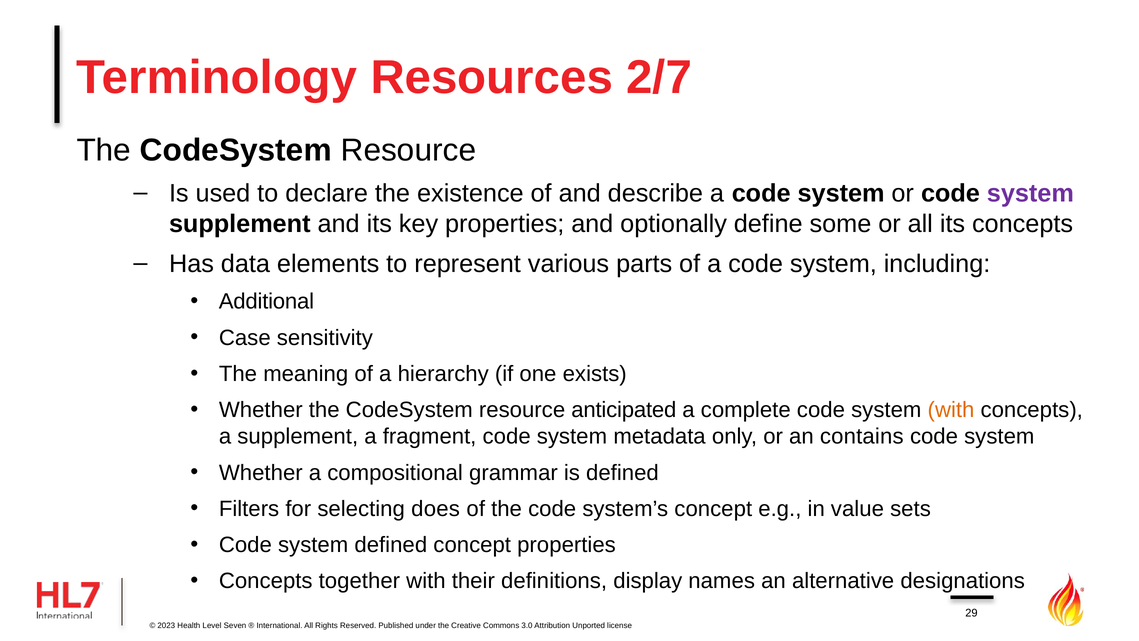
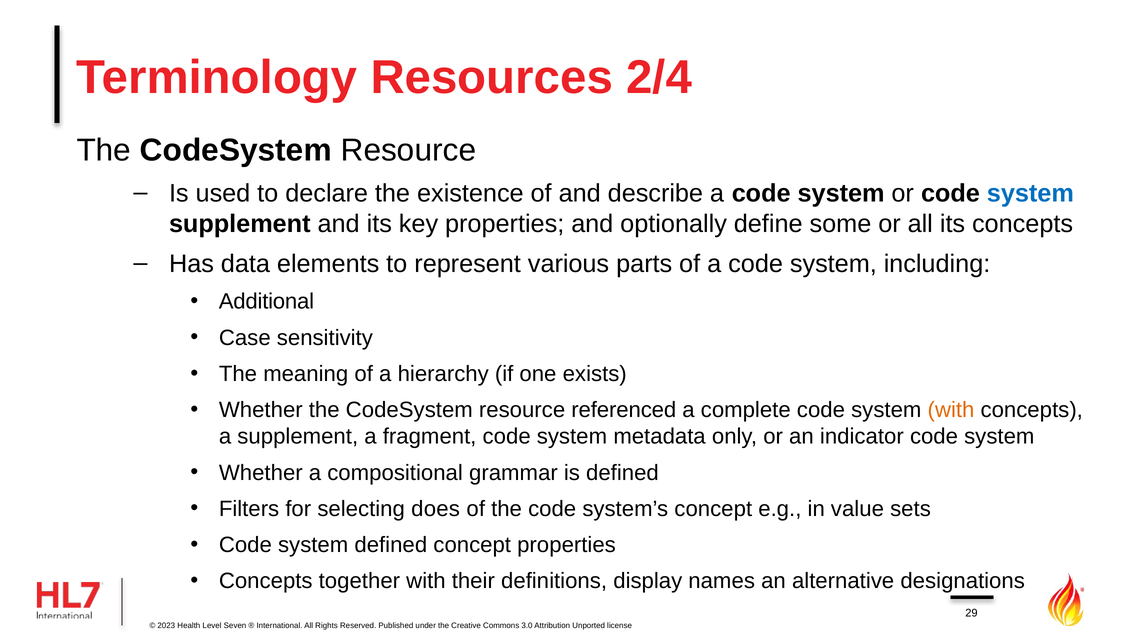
2/7: 2/7 -> 2/4 (659, 78)
system colour: purple -> blue (1030, 194)
anticipated: anticipated -> referenced (624, 410)
contains: contains -> indicator (862, 436)
